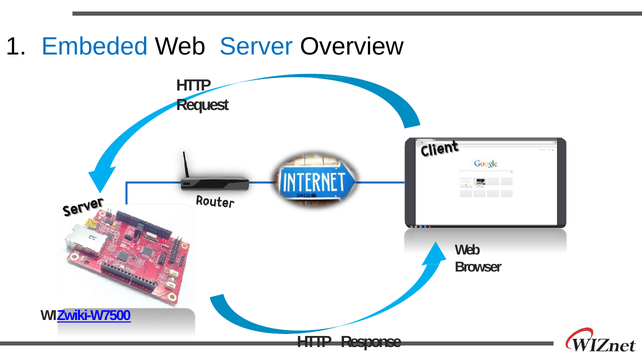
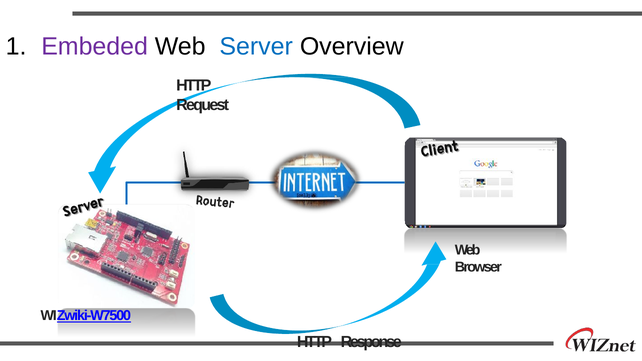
Embeded colour: blue -> purple (95, 47)
